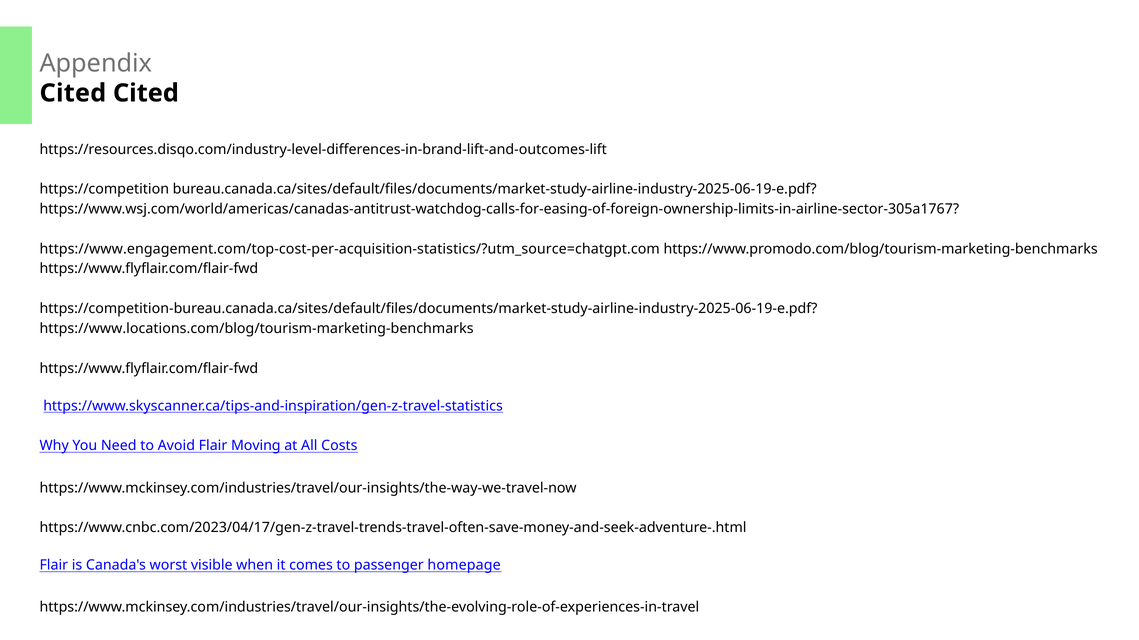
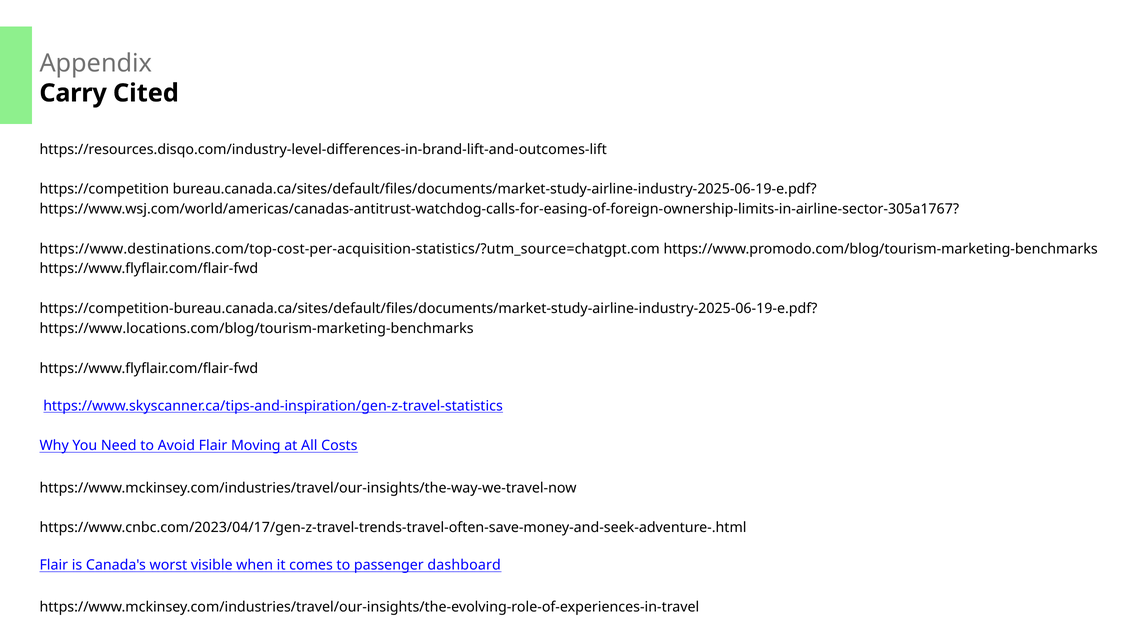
Cited: Cited -> Carry (73, 93)
https://www.engagement.com/top-cost-per-acquisition-statistics/?utm_source=chatgpt.com: https://www.engagement.com/top-cost-per-acquisition-statistics/?utm_source=chatgpt.com -> https://www.destinations.com/top-cost-per-acquisition-statistics/?utm_source=chatgpt.com (350, 249)
homepage: homepage -> dashboard (464, 566)
